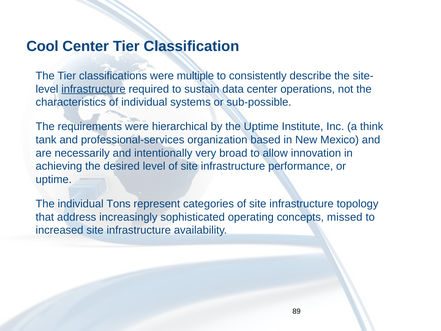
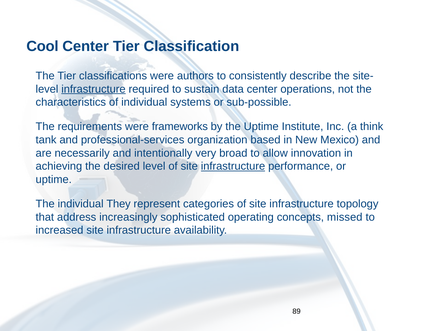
multiple: multiple -> authors (195, 76)
hierarchical: hierarchical -> frameworks (180, 126)
infrastructure underline: none -> present (233, 166)
Tons: Tons -> They (119, 204)
